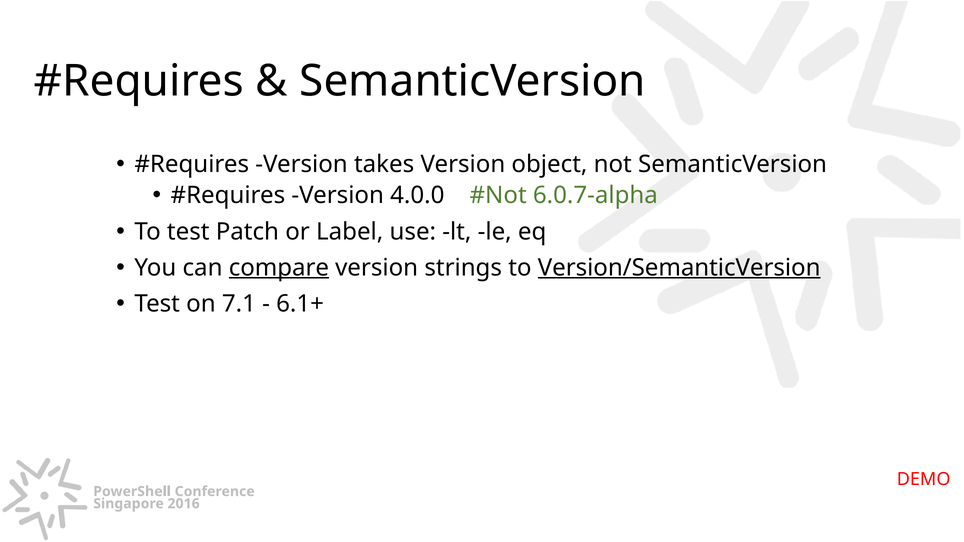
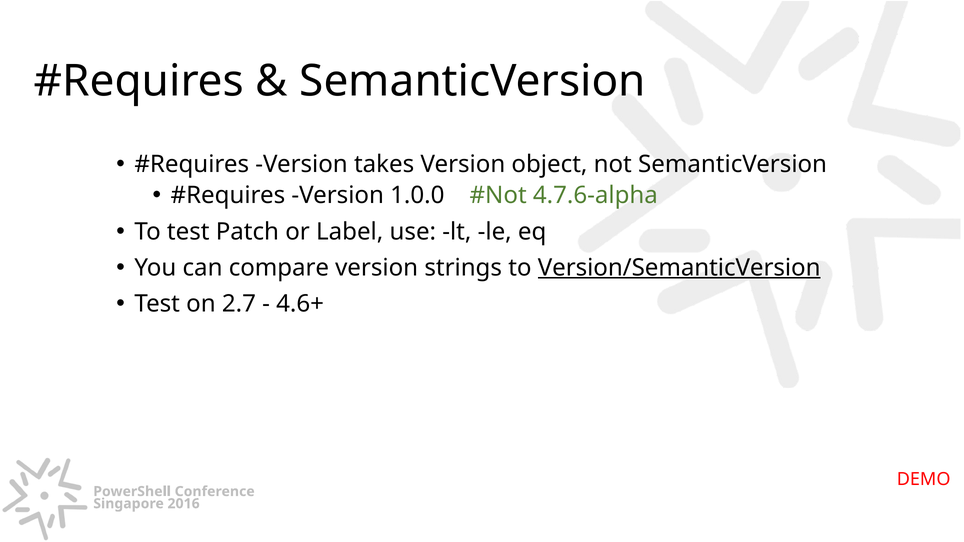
4.0.0: 4.0.0 -> 1.0.0 (417, 196)
6.0.7-alpha: 6.0.7-alpha -> 4.7.6-alpha (595, 196)
compare underline: present -> none (279, 268)
7.1: 7.1 -> 2.7 (239, 304)
6.1+: 6.1+ -> 4.6+ (300, 304)
